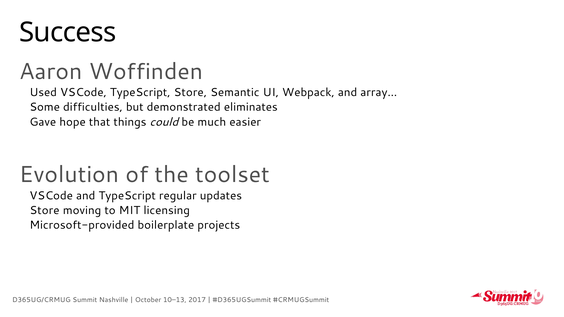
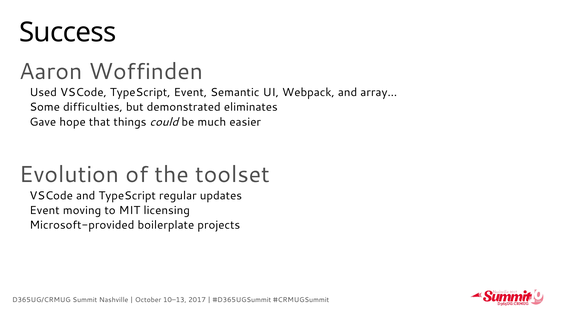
TypeScript Store: Store -> Event (190, 92)
Store: Store -> Event (45, 210)
